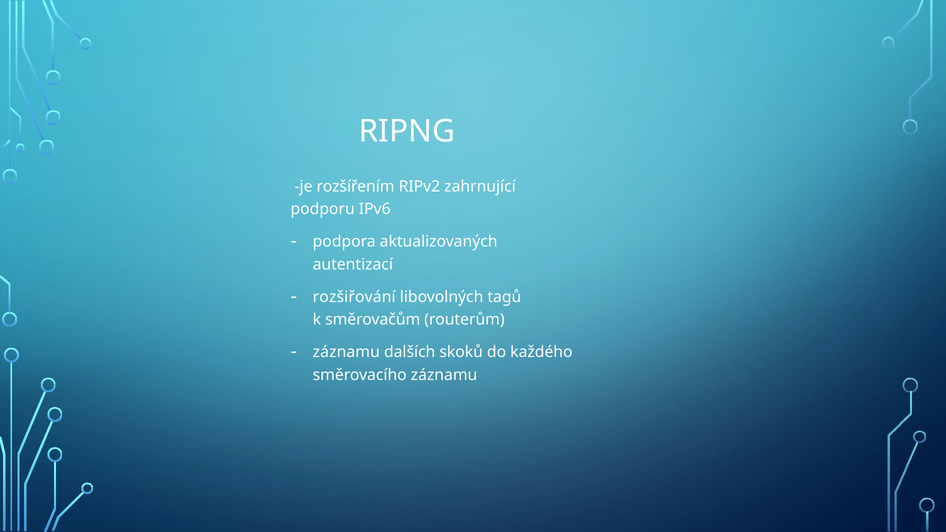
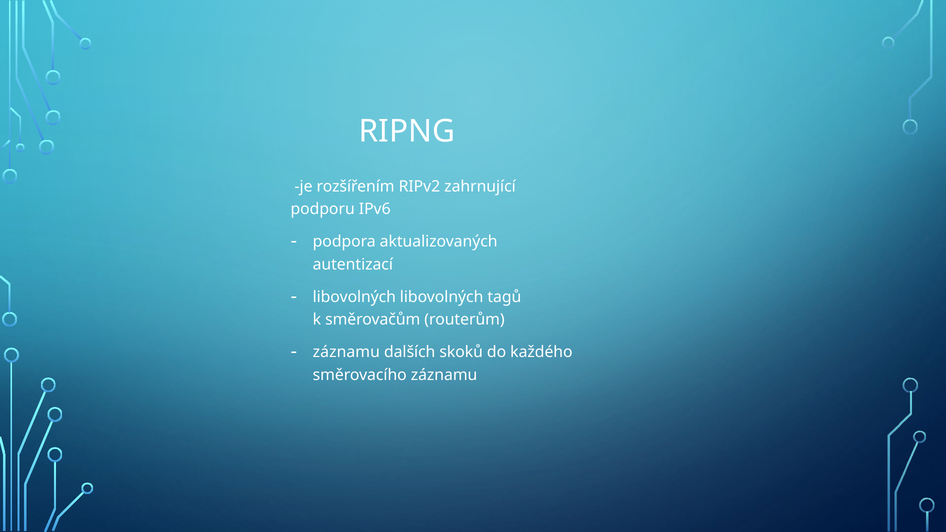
rozšiřování: rozšiřování -> libovolných (354, 297)
